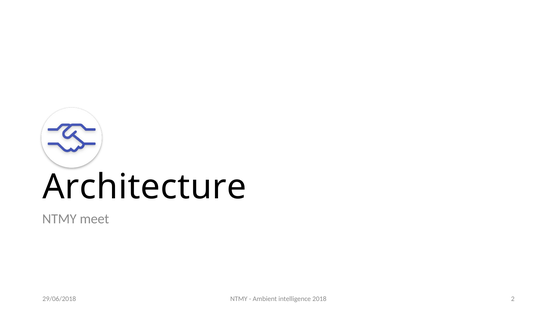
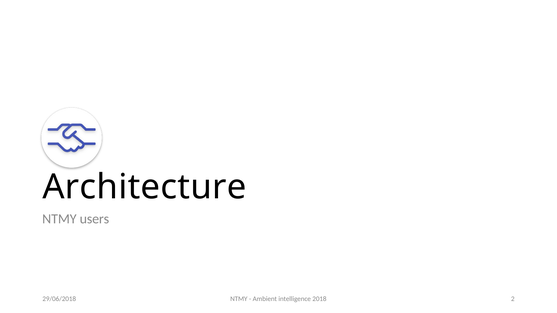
meet: meet -> users (94, 219)
